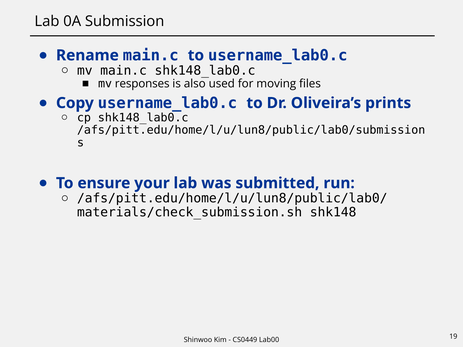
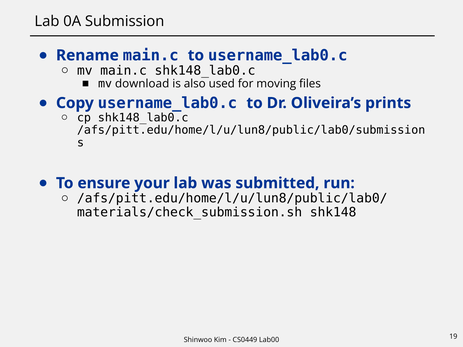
responses: responses -> download (142, 84)
